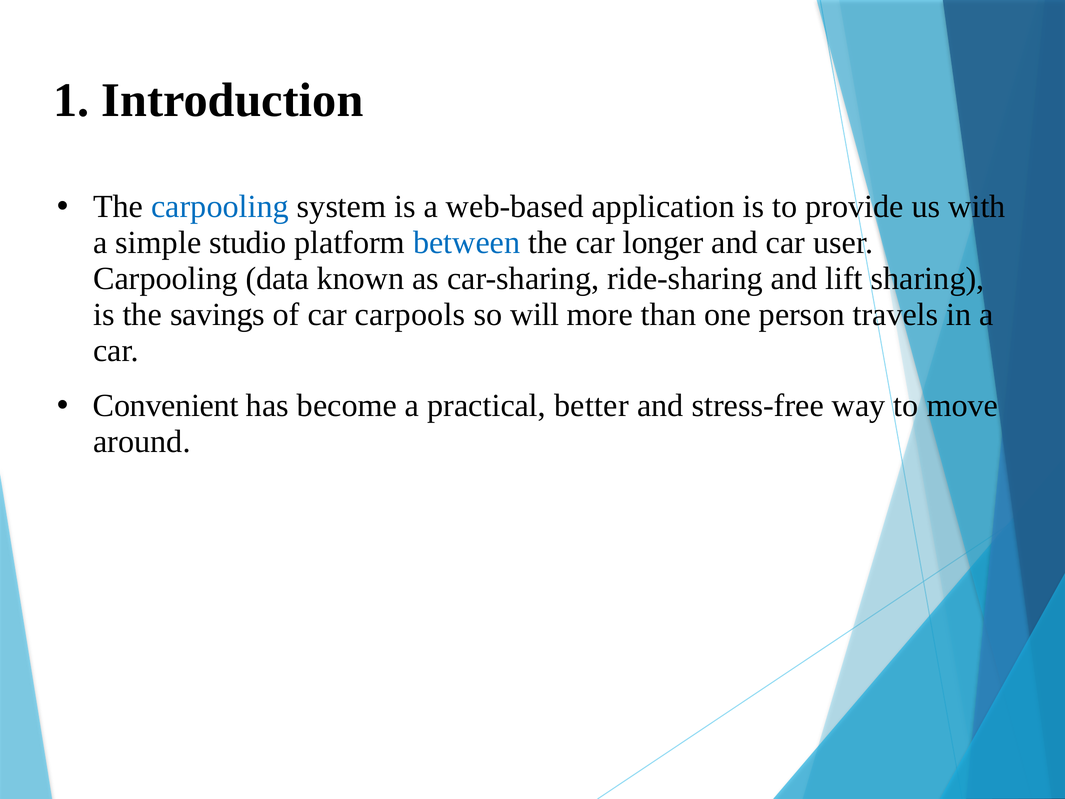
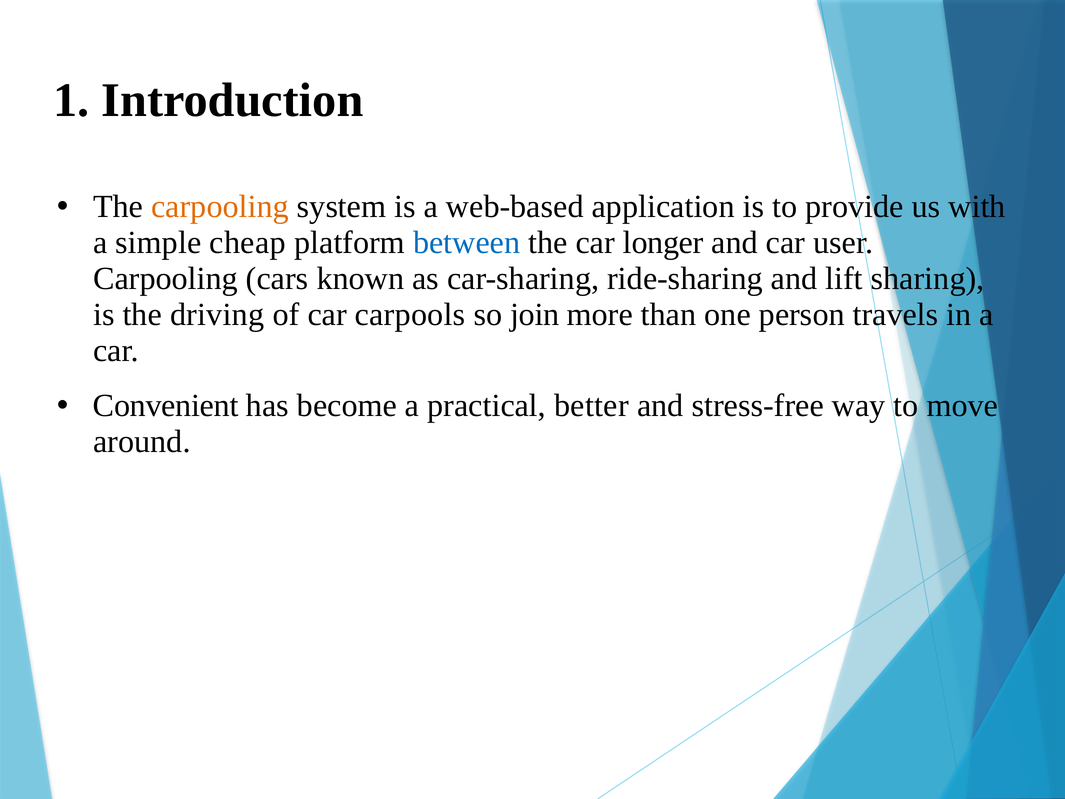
carpooling colour: blue -> orange (220, 207)
studio: studio -> cheap (248, 243)
data: data -> cars (277, 279)
savings: savings -> driving (217, 314)
will: will -> join (535, 314)
